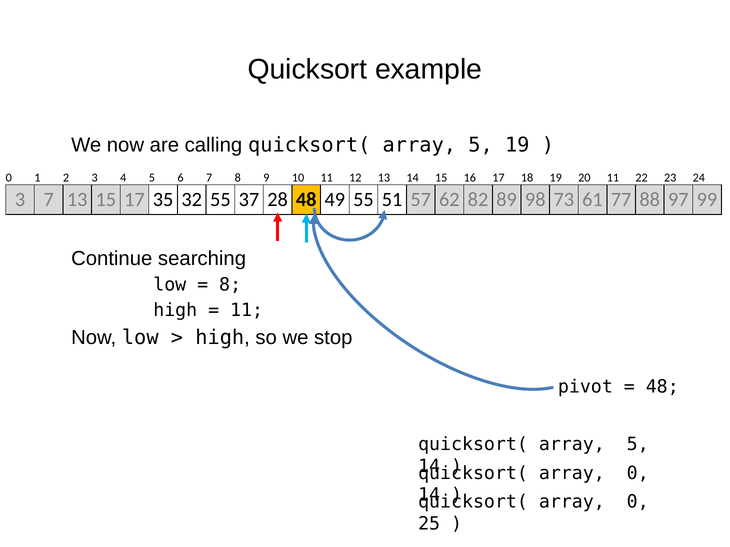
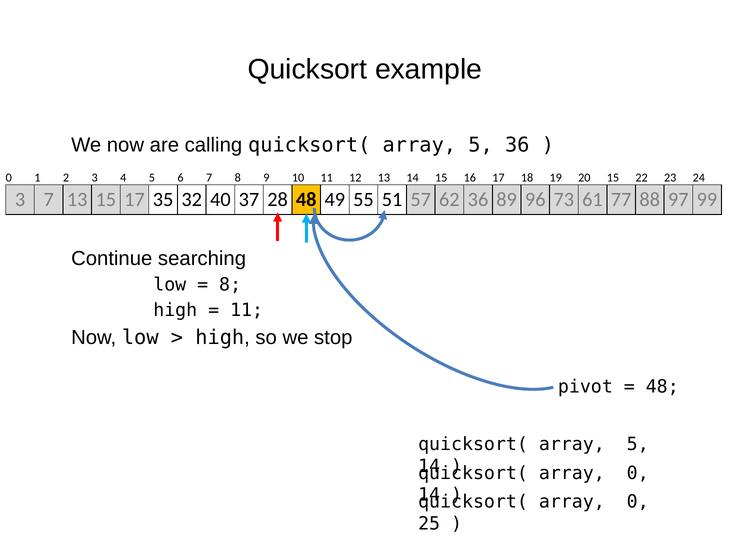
5 19: 19 -> 36 (517, 145)
20 11: 11 -> 15 (613, 178)
32 55: 55 -> 40 (220, 200)
62 82: 82 -> 36 (478, 200)
98: 98 -> 96 (535, 200)
